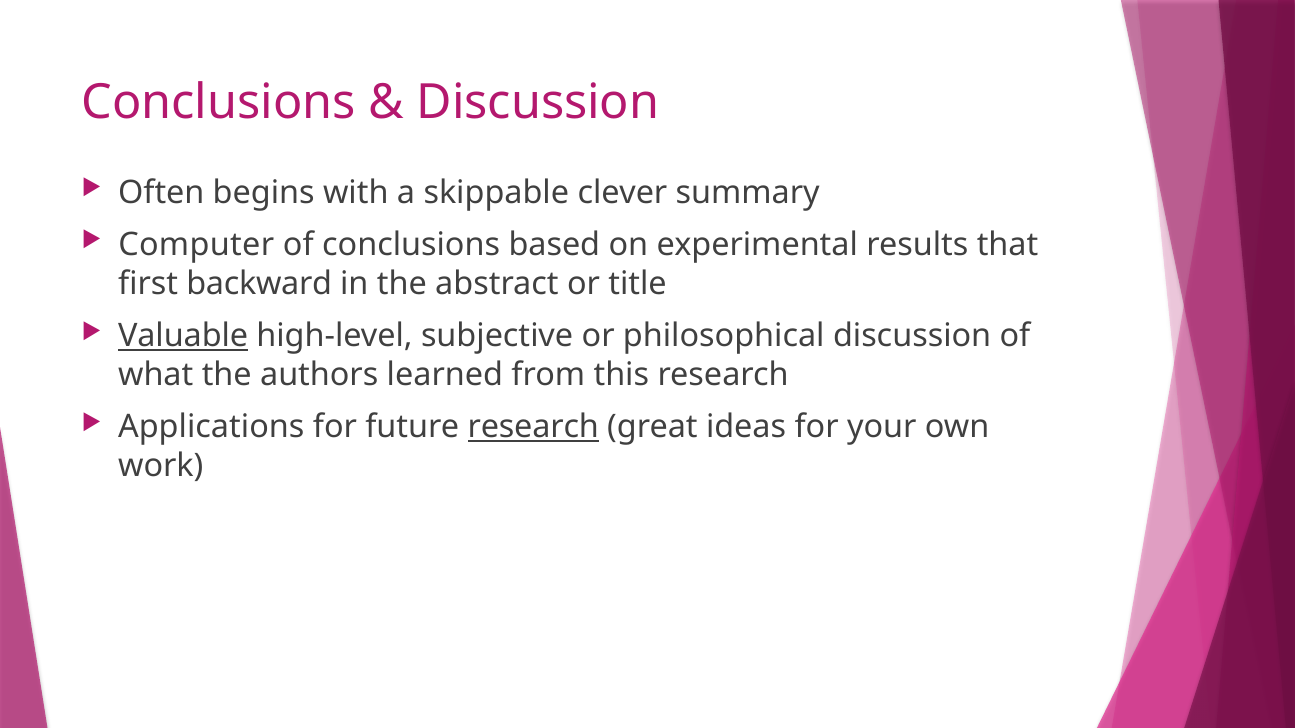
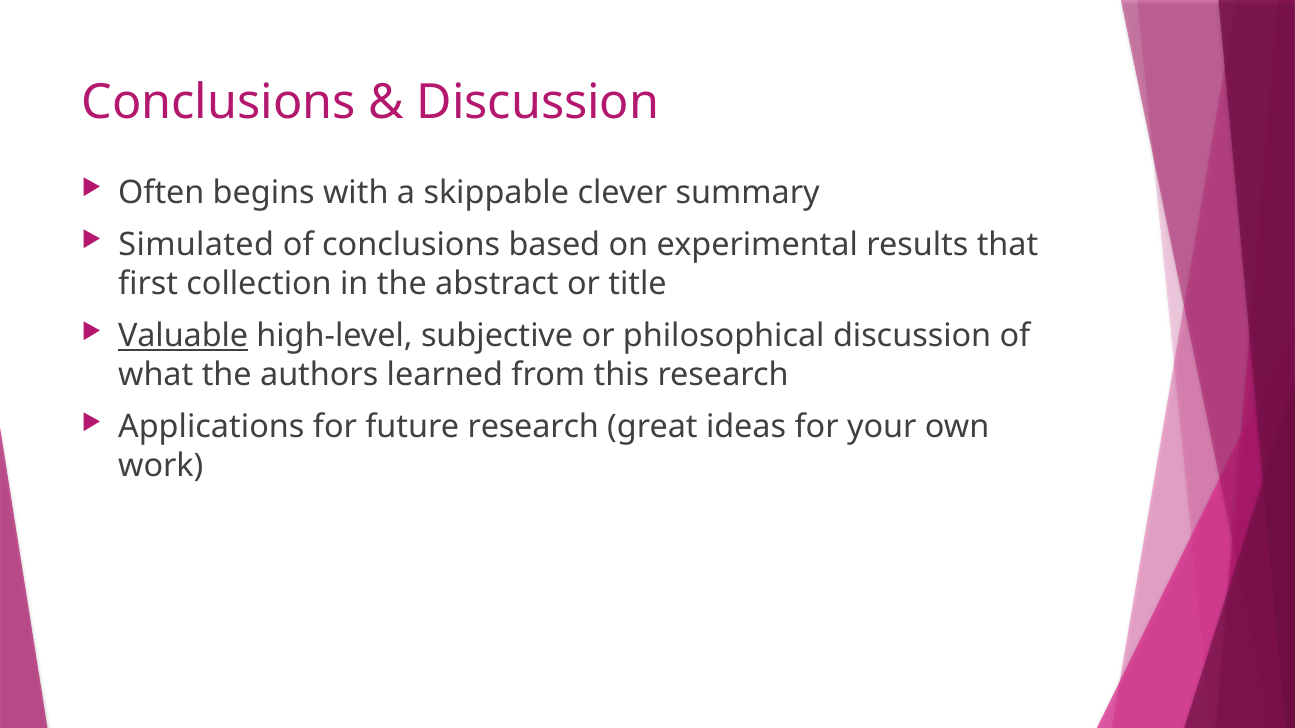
Computer: Computer -> Simulated (196, 245)
backward: backward -> collection (259, 284)
research underline: present -> none (533, 427)
